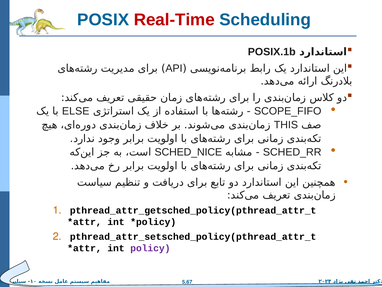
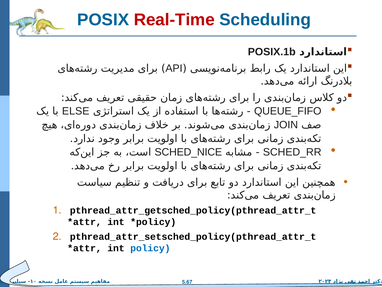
SCOPE_FIFO: SCOPE_FIFO -> QUEUE_FIFO (288, 111)
THIS: THIS -> JOIN (286, 125)
policy colour: purple -> blue (150, 248)
